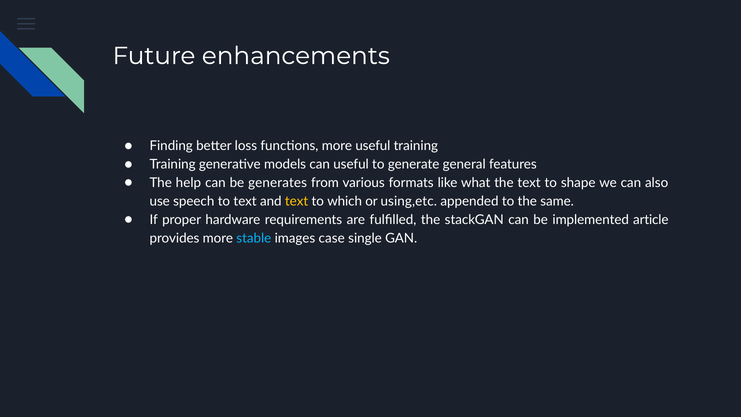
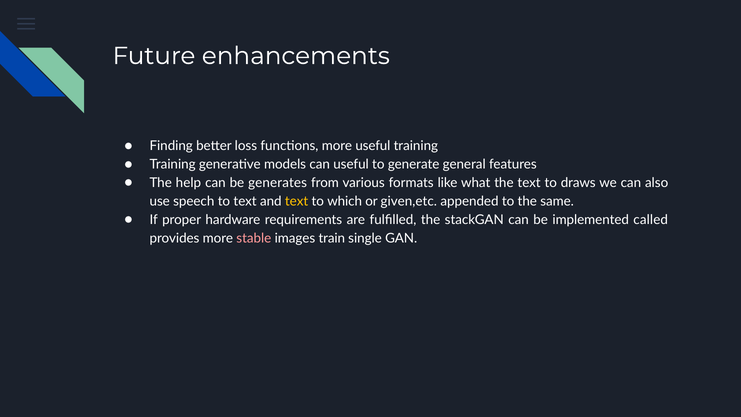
shape: shape -> draws (578, 183)
using,etc: using,etc -> given,etc (409, 201)
article: article -> called (651, 220)
stable colour: light blue -> pink (254, 238)
case: case -> train (332, 238)
